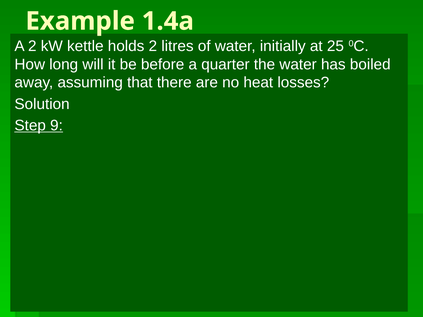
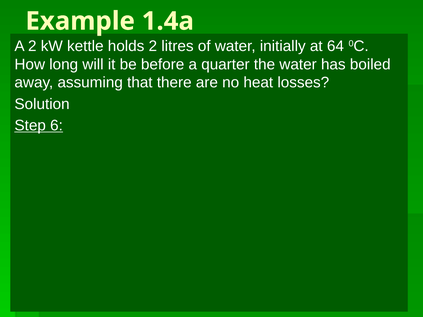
25: 25 -> 64 (335, 46)
9: 9 -> 6 (56, 125)
